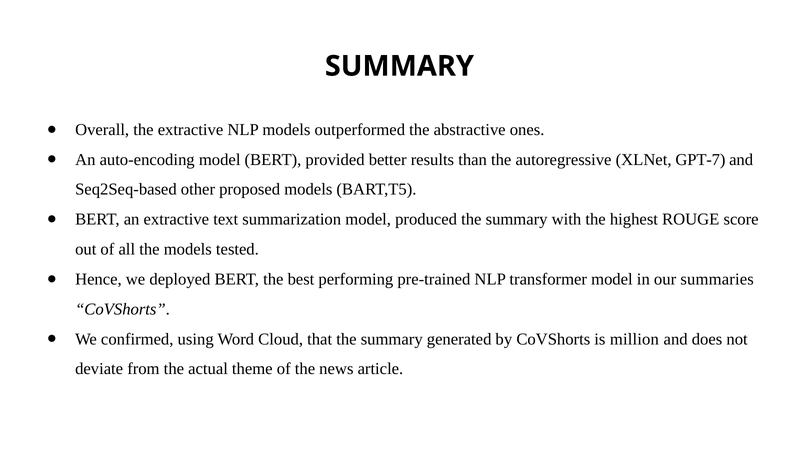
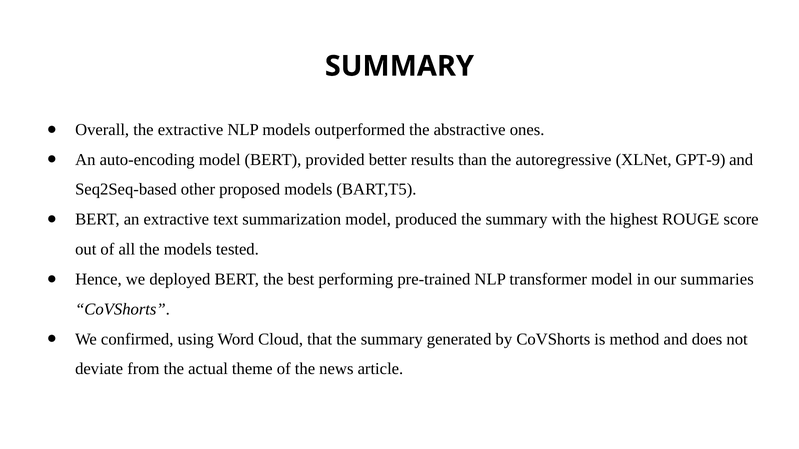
GPT-7: GPT-7 -> GPT-9 (700, 160)
million: million -> method (635, 339)
